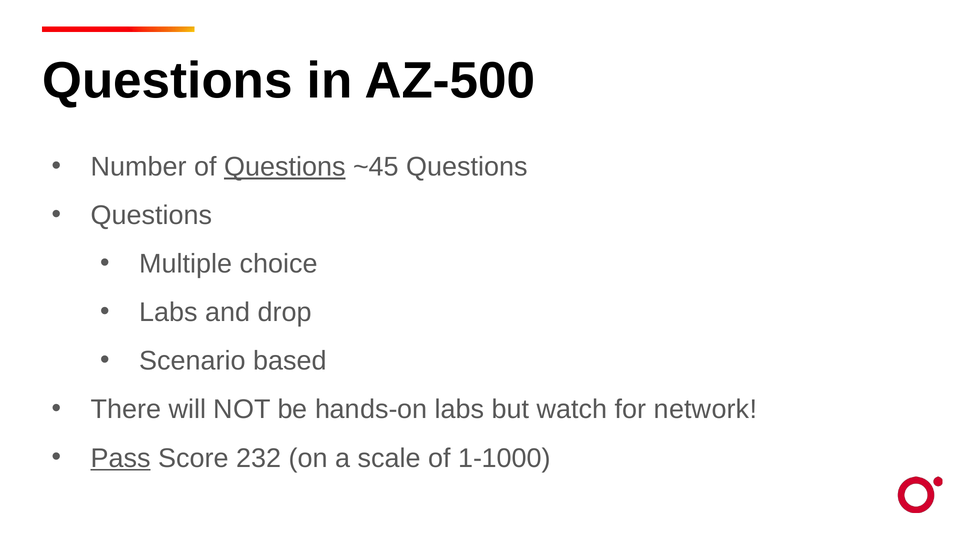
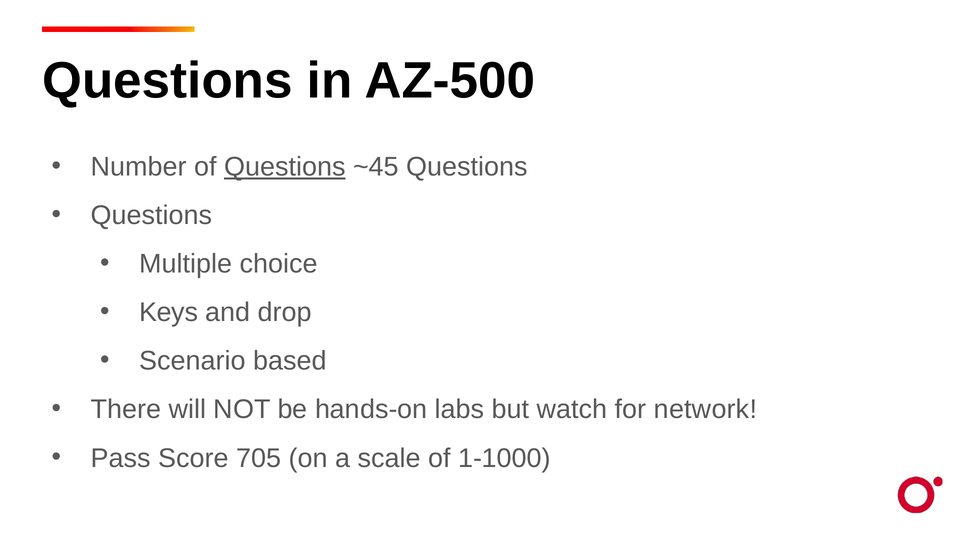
Labs: Labs -> Keys (169, 312)
Pass underline: present -> none (121, 458)
232: 232 -> 705 (259, 458)
